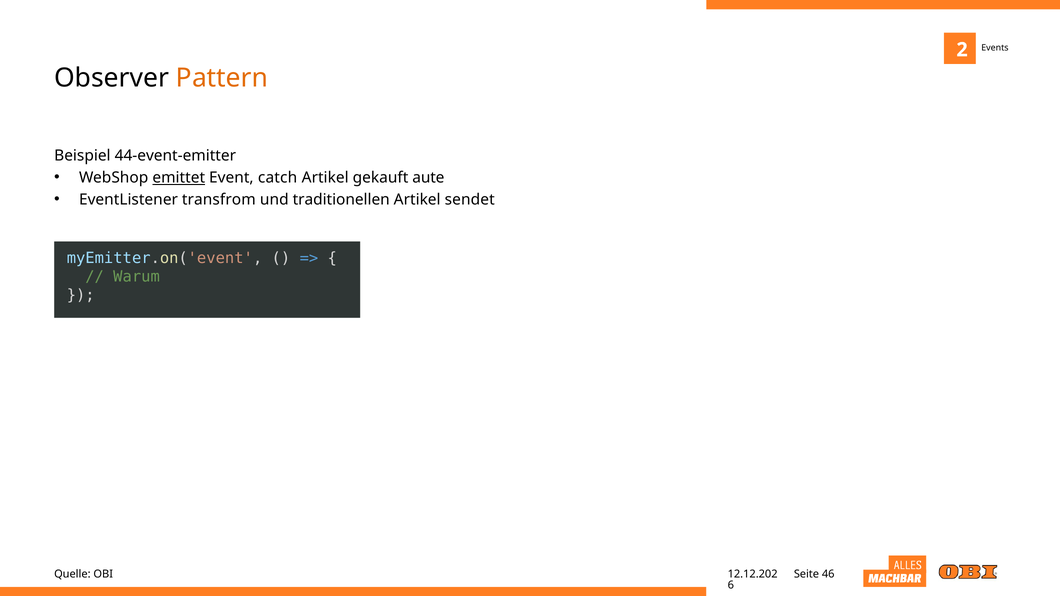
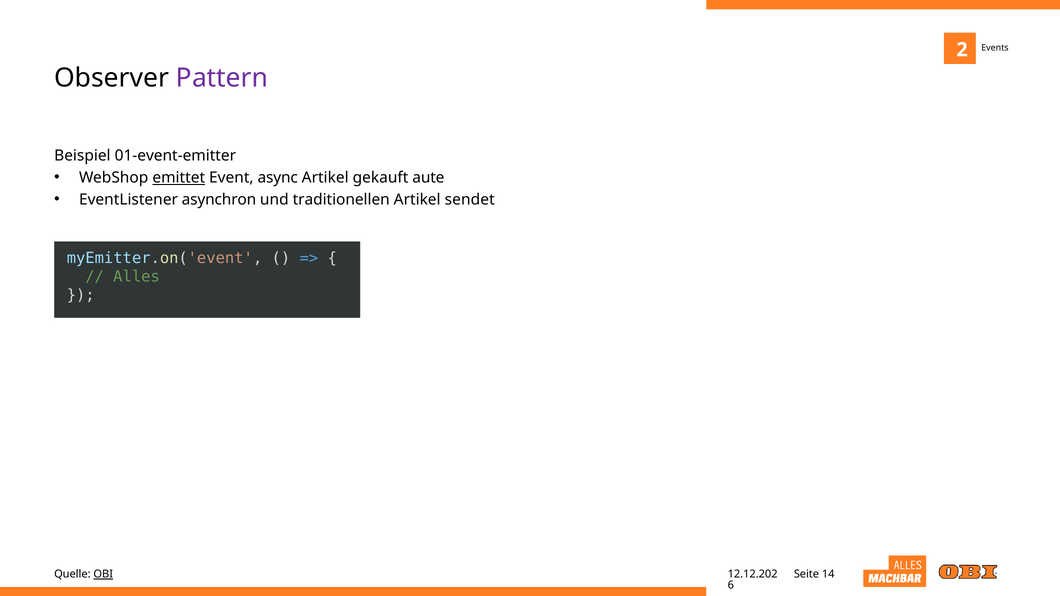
Pattern colour: orange -> purple (222, 78)
44-event-emitter: 44-event-emitter -> 01-event-emitter (175, 156)
catch: catch -> async (278, 178)
transfrom: transfrom -> asynchron (219, 200)
Warum: Warum -> Alles (137, 277)
OBI underline: none -> present (103, 574)
46: 46 -> 14 (828, 574)
